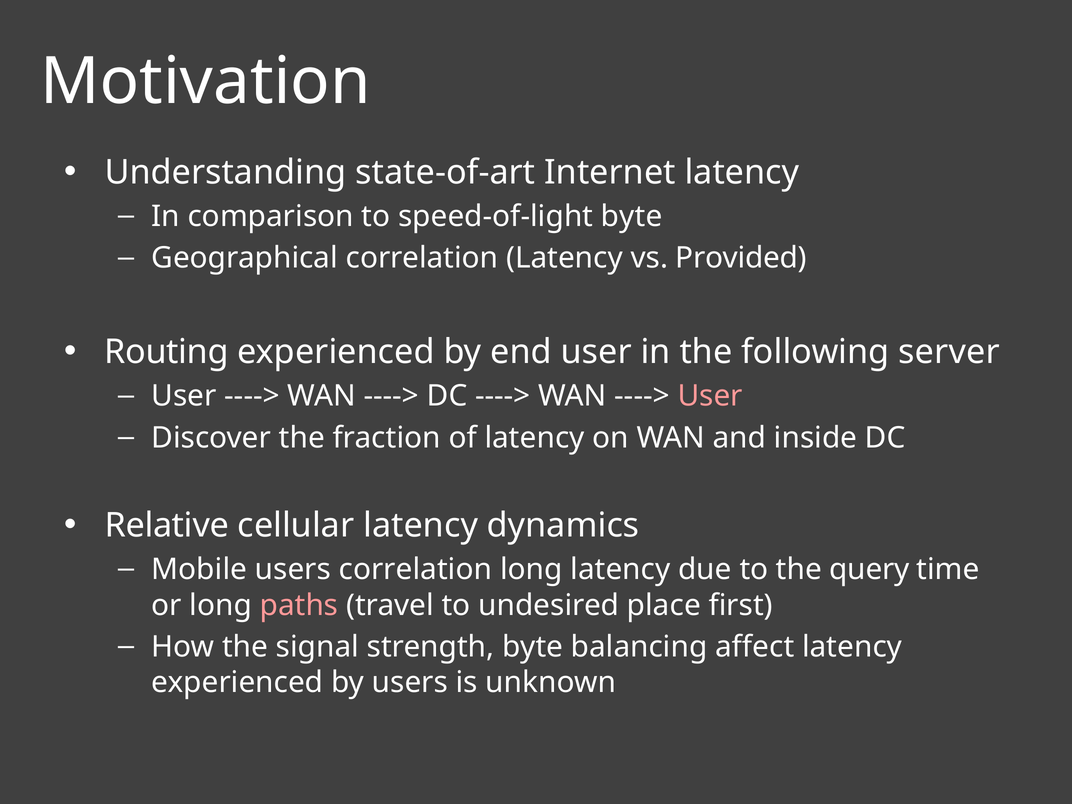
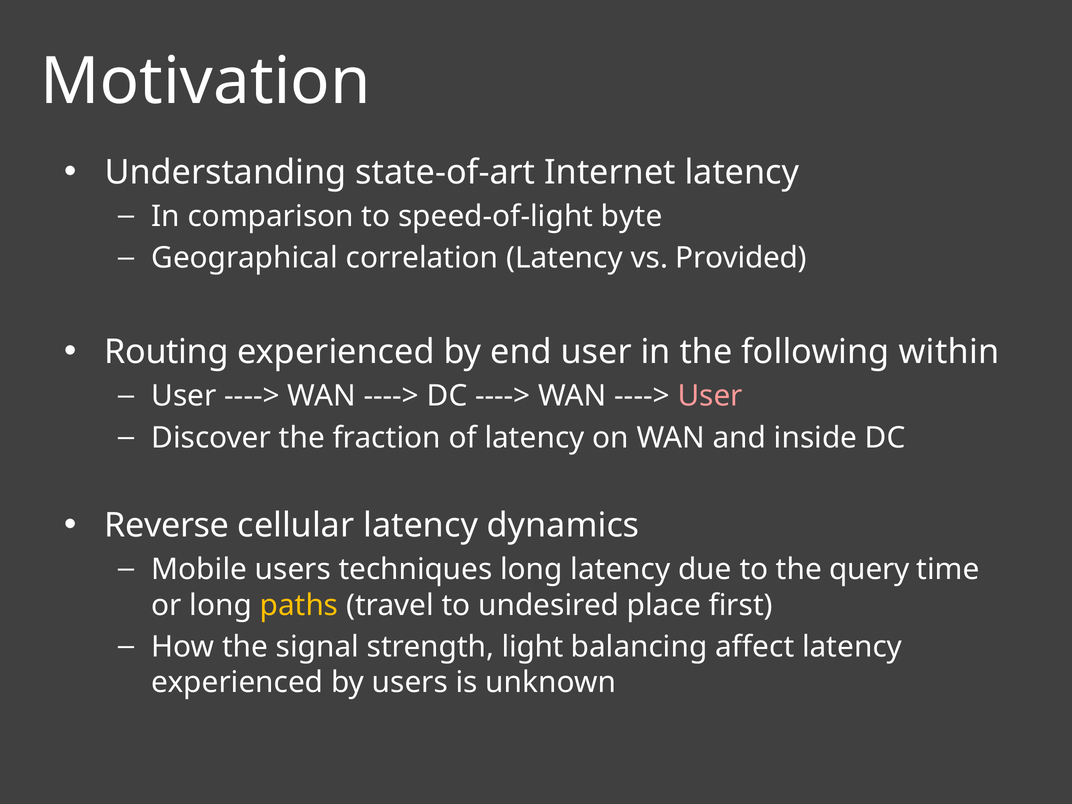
server: server -> within (949, 352)
Relative: Relative -> Reverse (167, 525)
users correlation: correlation -> techniques (415, 569)
paths colour: pink -> yellow (299, 605)
strength byte: byte -> light (533, 647)
